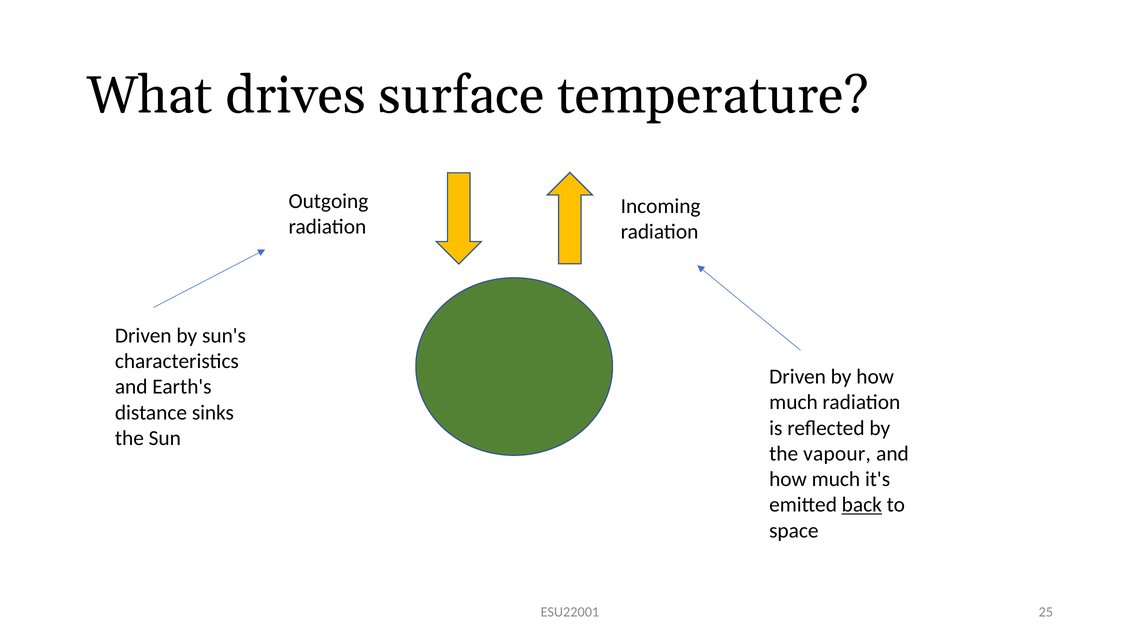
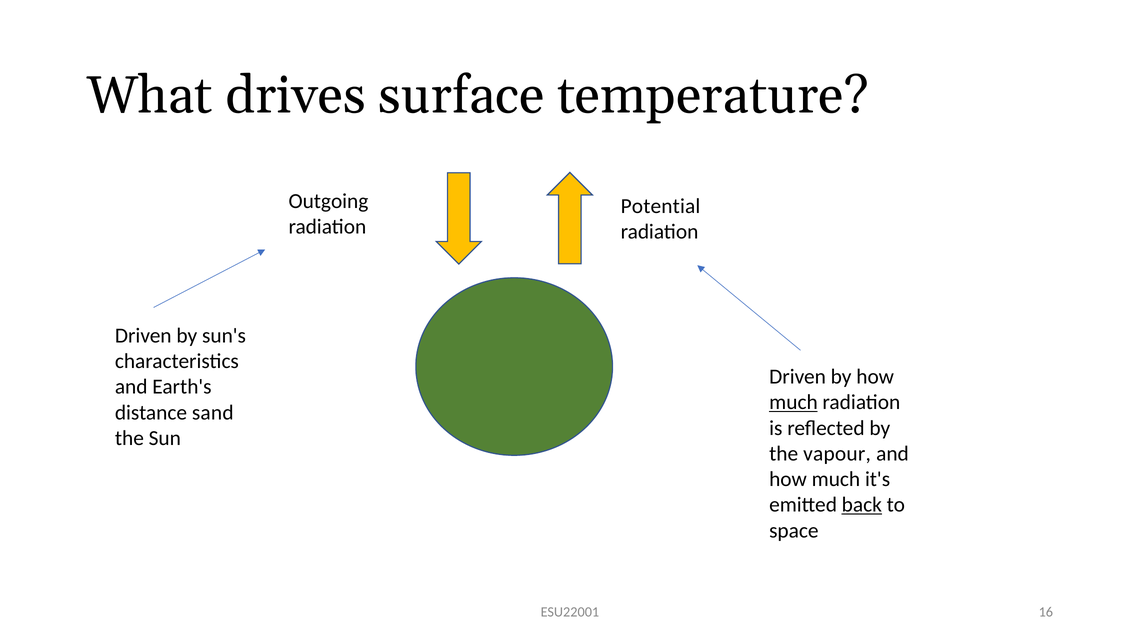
Incoming: Incoming -> Potential (661, 206)
much underline: none -> present (793, 402)
sinks: sinks -> sand (213, 413)
25: 25 -> 16 (1046, 612)
